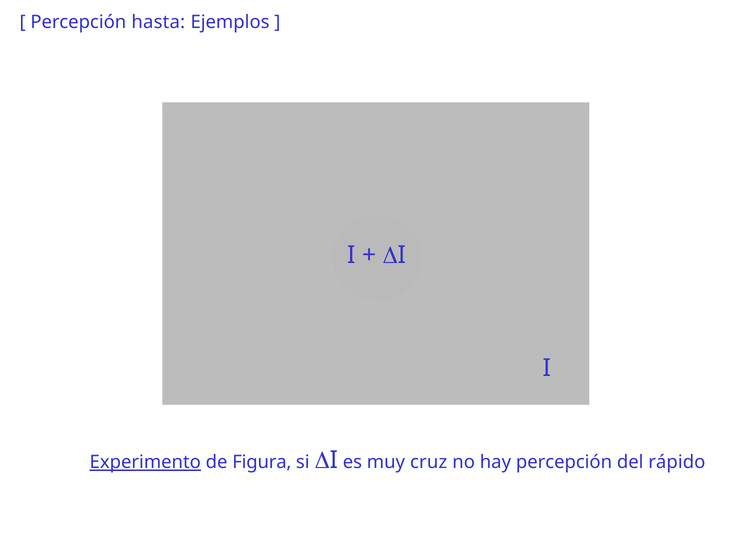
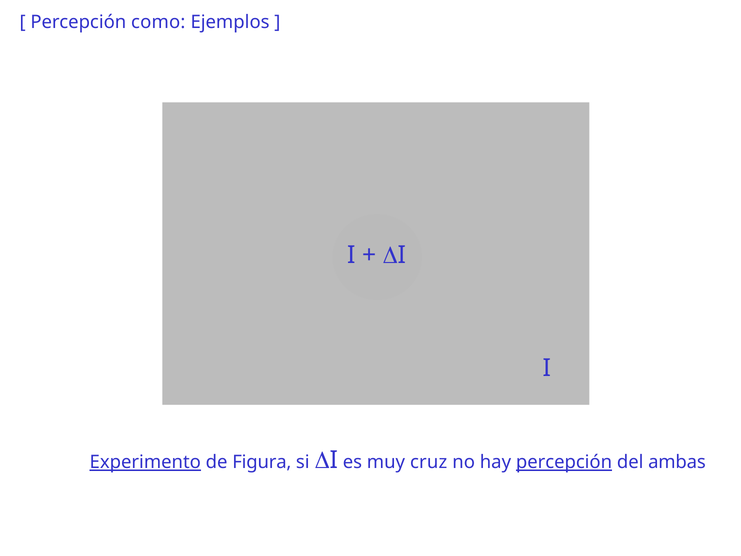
hasta: hasta -> como (158, 22)
percepción underline: none -> present (564, 462)
rápido: rápido -> ambas (677, 462)
